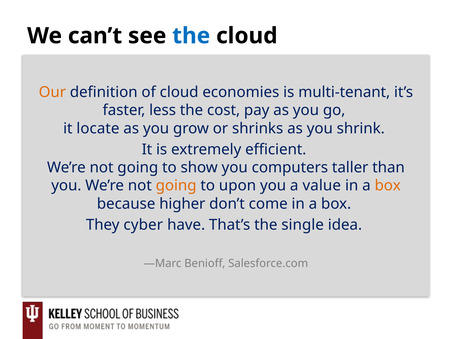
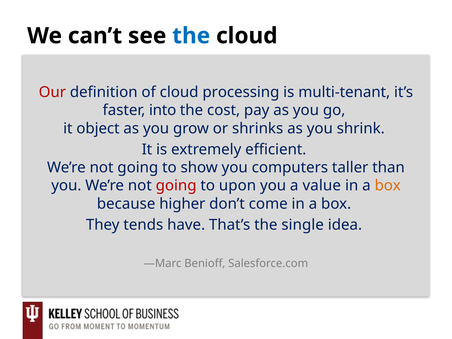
Our colour: orange -> red (52, 92)
economies: economies -> processing (241, 92)
less: less -> into (163, 110)
locate: locate -> object (98, 128)
going colour: orange -> red (176, 186)
cyber: cyber -> tends (143, 225)
